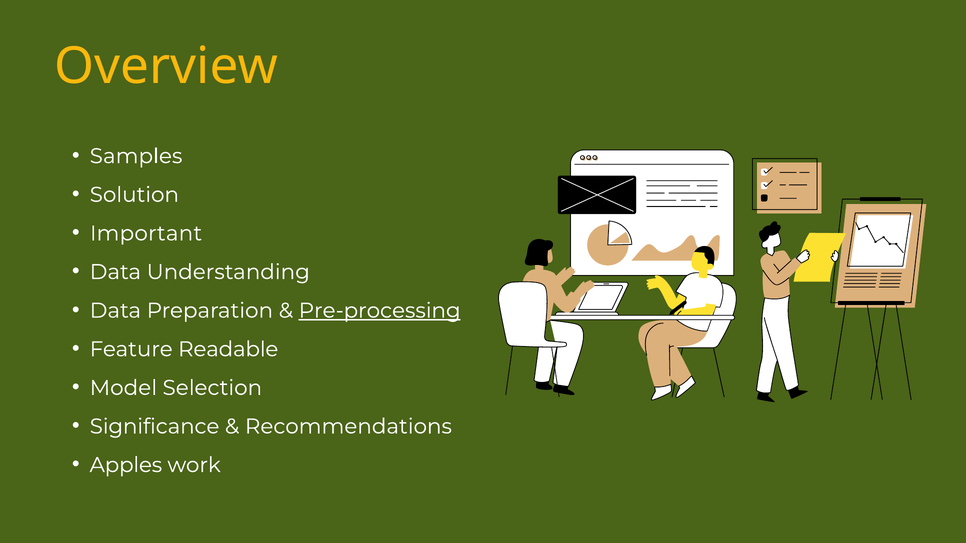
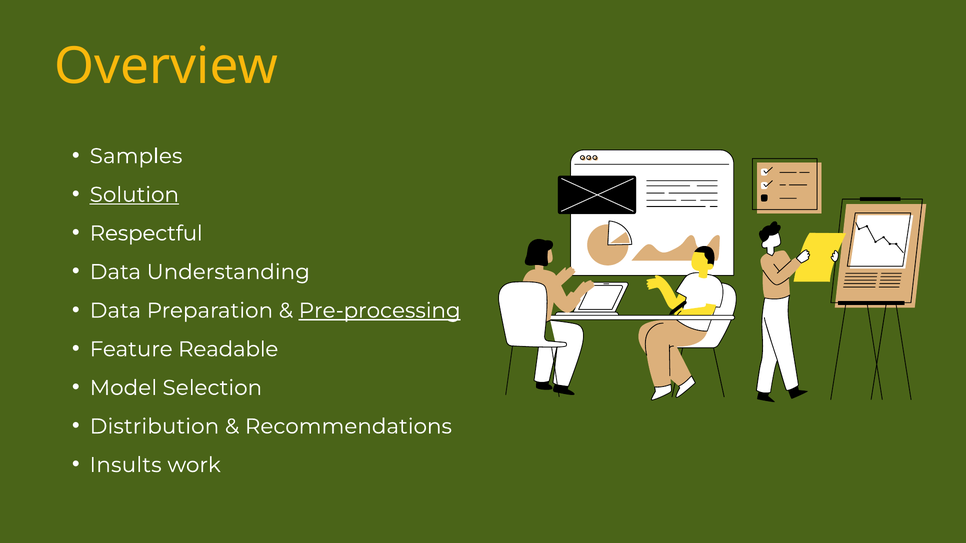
Solution underline: none -> present (134, 195)
Important: Important -> Respectful (146, 234)
Significance: Significance -> Distribution (154, 427)
Apples: Apples -> Insults (126, 465)
